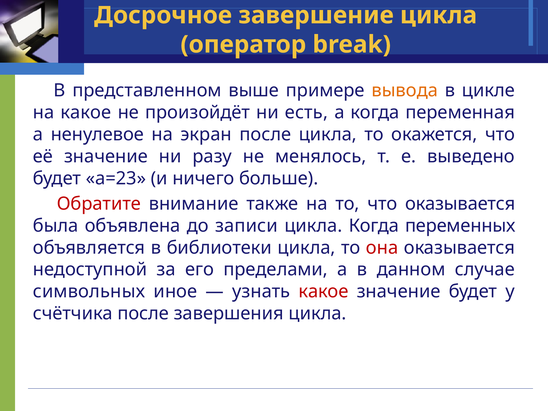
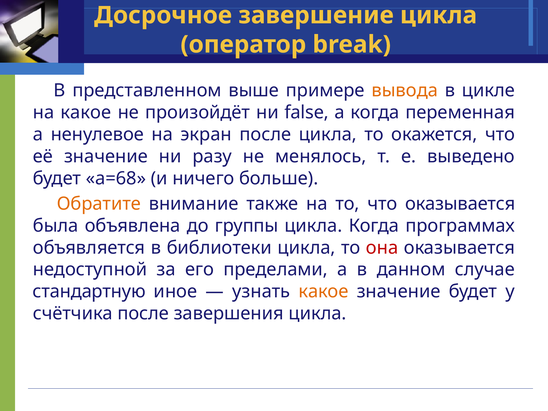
есть: есть -> false (307, 113)
a=23: a=23 -> a=68 (116, 178)
Обратите colour: red -> orange (99, 204)
записи: записи -> группы (247, 226)
переменных: переменных -> программах (460, 226)
символьных: символьных -> стандартную (89, 292)
какое colour: red -> orange (323, 292)
